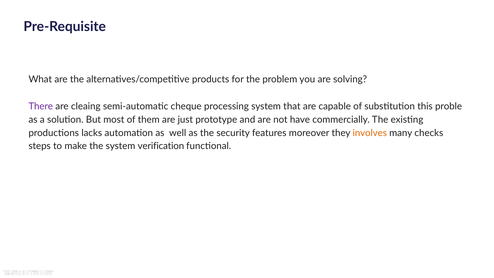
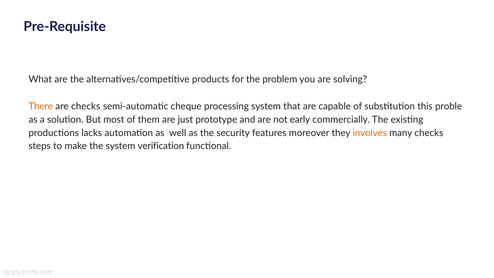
There colour: purple -> orange (41, 106)
are cleaing: cleaing -> checks (86, 106)
have: have -> early (300, 120)
